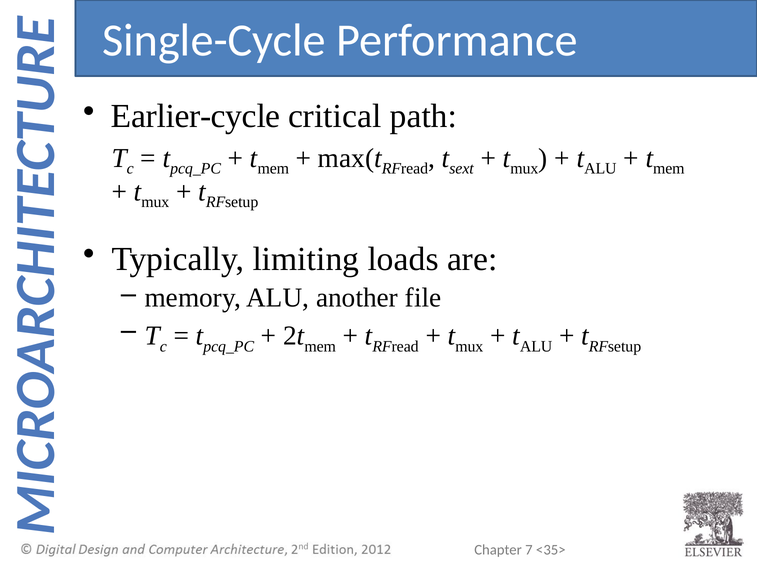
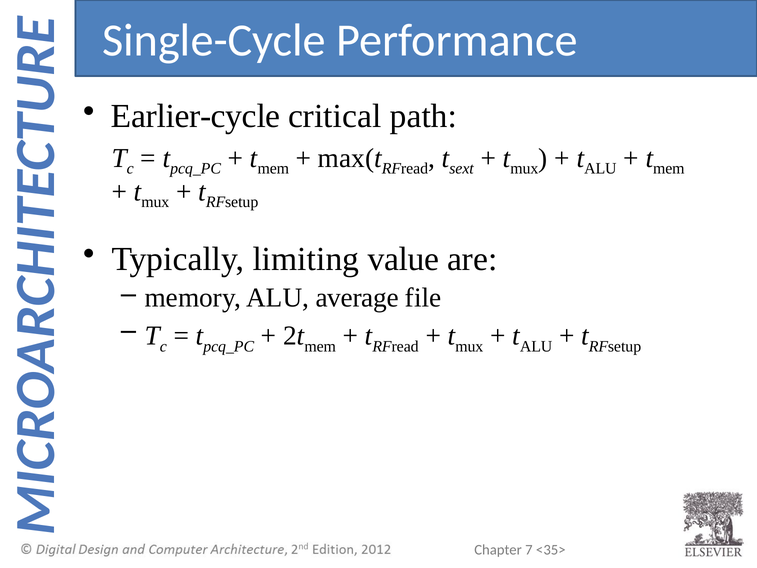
loads: loads -> value (403, 259)
another: another -> average (357, 297)
